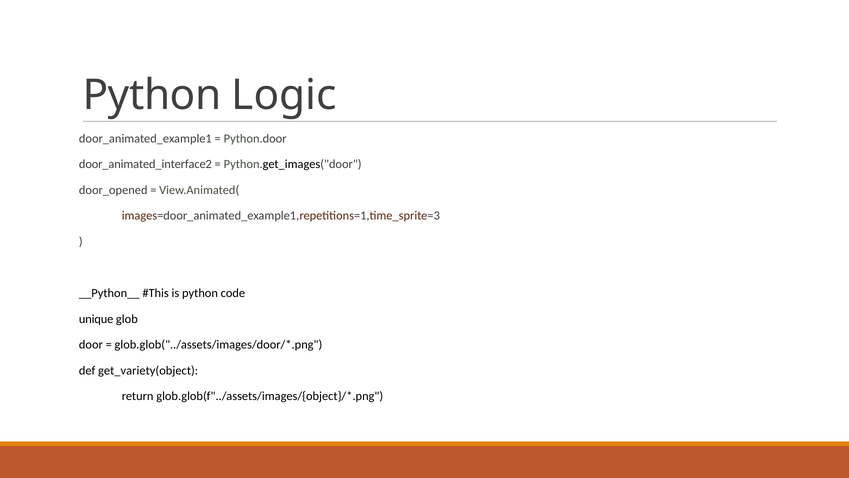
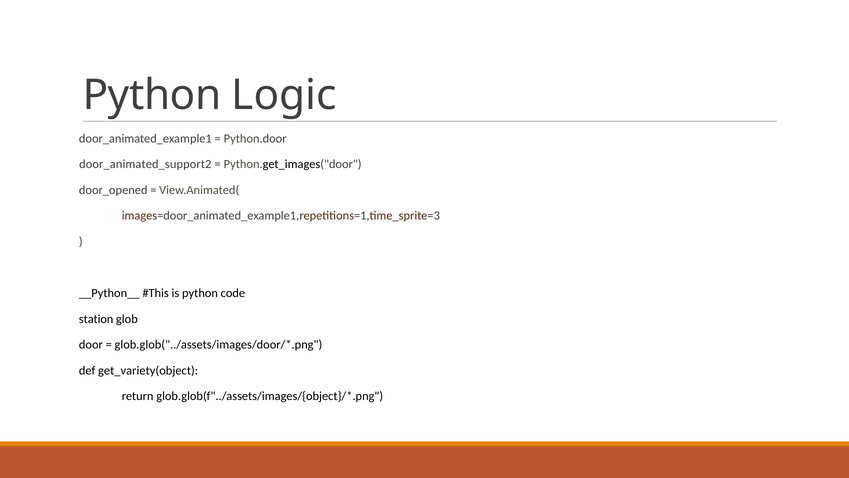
door_animated_interface2: door_animated_interface2 -> door_animated_support2 (145, 164)
unique: unique -> station (96, 319)
